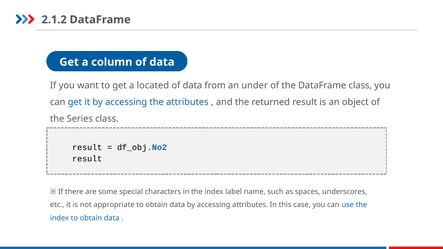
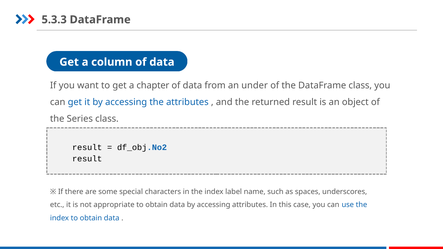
2.1.2: 2.1.2 -> 5.3.3 (54, 20)
located: located -> chapter (153, 86)
